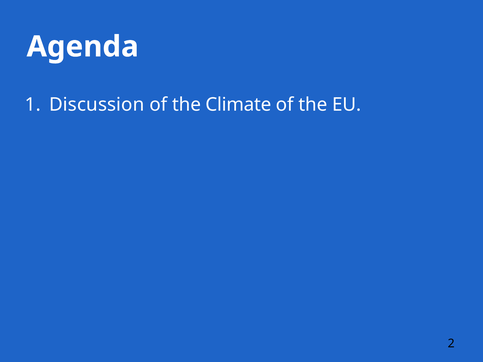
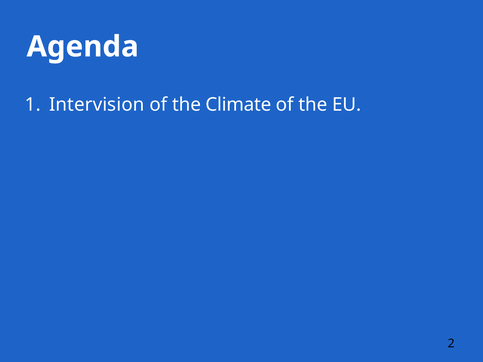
Discussion: Discussion -> Intervision (97, 105)
